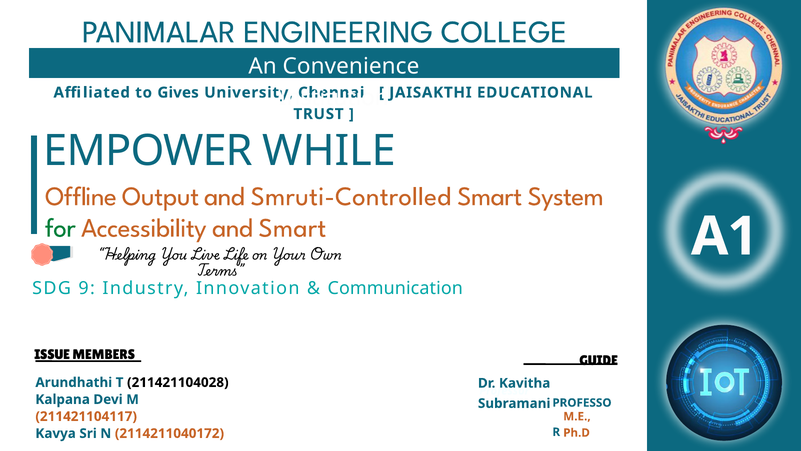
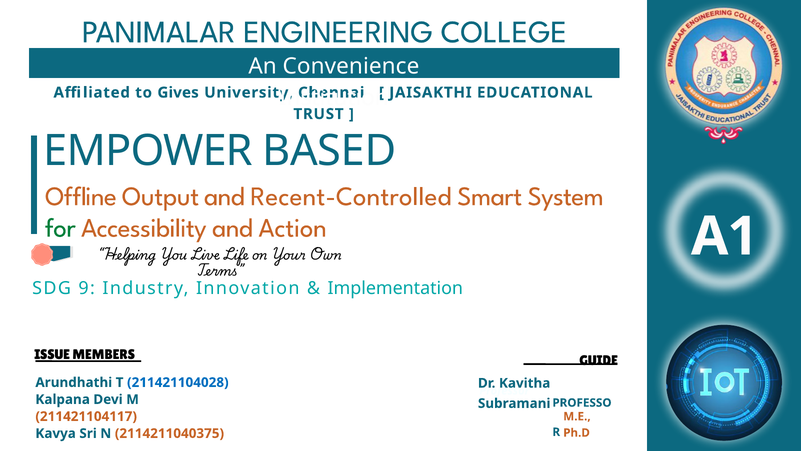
WHILE: WHILE -> BASED (329, 151)
Smruti-Controlled: Smruti-Controlled -> Recent-Controlled (351, 196)
and Smart: Smart -> Action (293, 228)
Communication: Communication -> Implementation (395, 288)
211421104028 colour: black -> blue (178, 382)
2114211040172: 2114211040172 -> 2114211040375 (169, 433)
